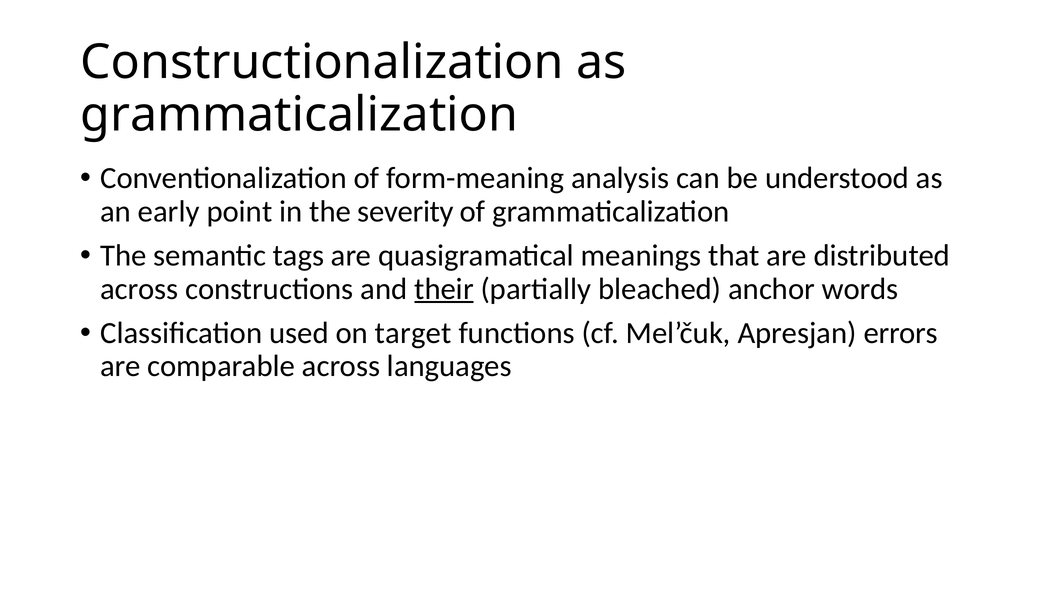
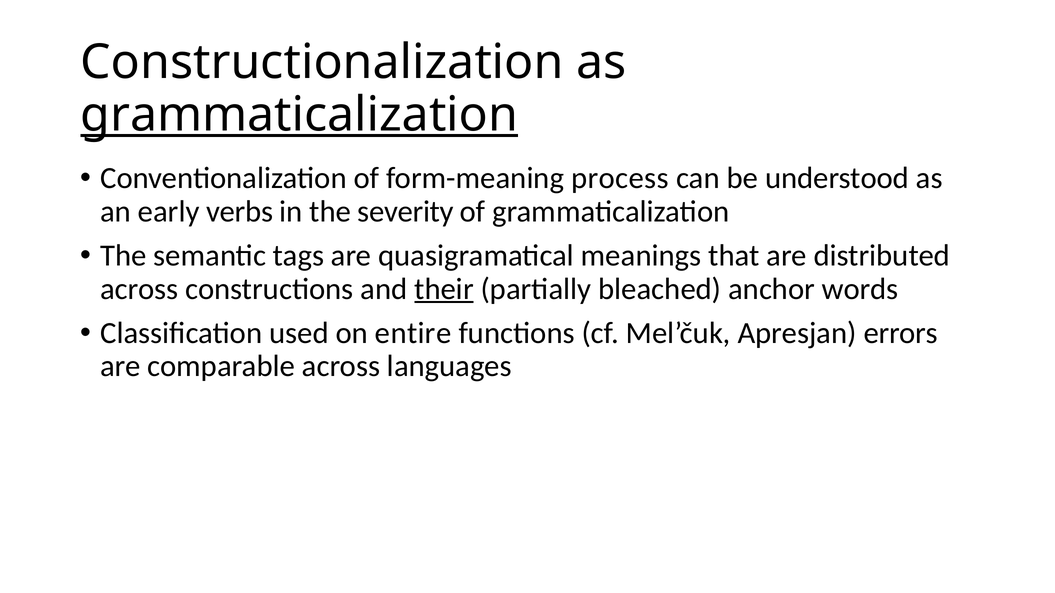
grammaticalization underline: none -> present (299, 115)
analysis: analysis -> process (620, 178)
point: point -> verbs (240, 212)
target: target -> entire (413, 333)
